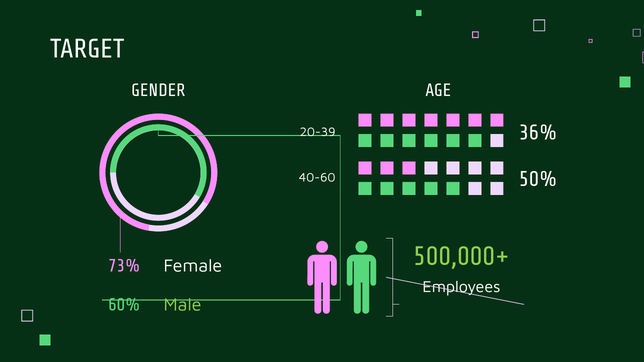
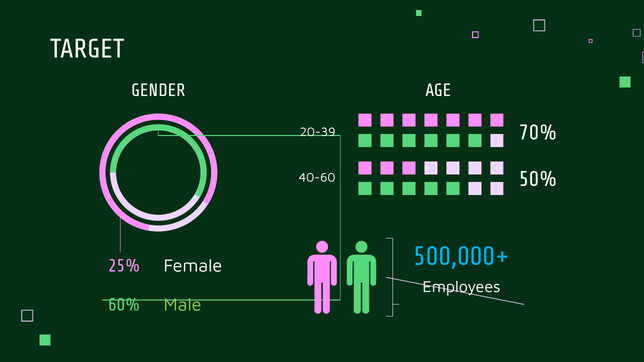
36%: 36% -> 70% (538, 133)
500,000+ colour: light green -> light blue (462, 257)
73%: 73% -> 25% (124, 266)
